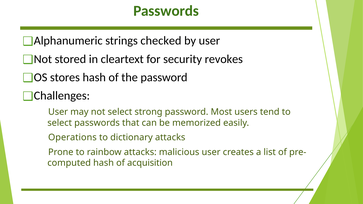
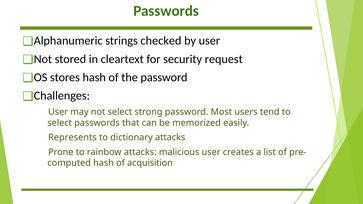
revokes: revokes -> request (224, 59)
Operations: Operations -> Represents (72, 138)
